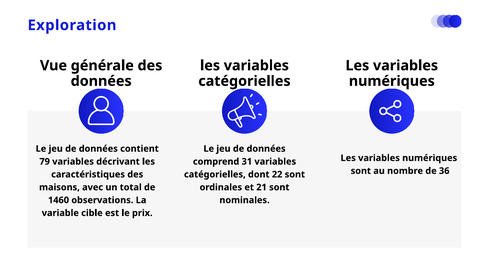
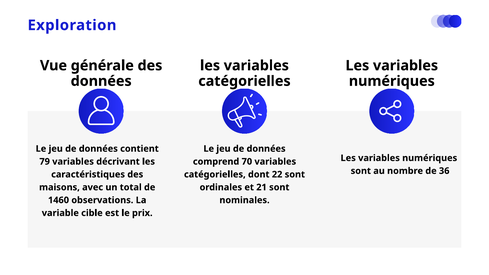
31: 31 -> 70 (247, 162)
